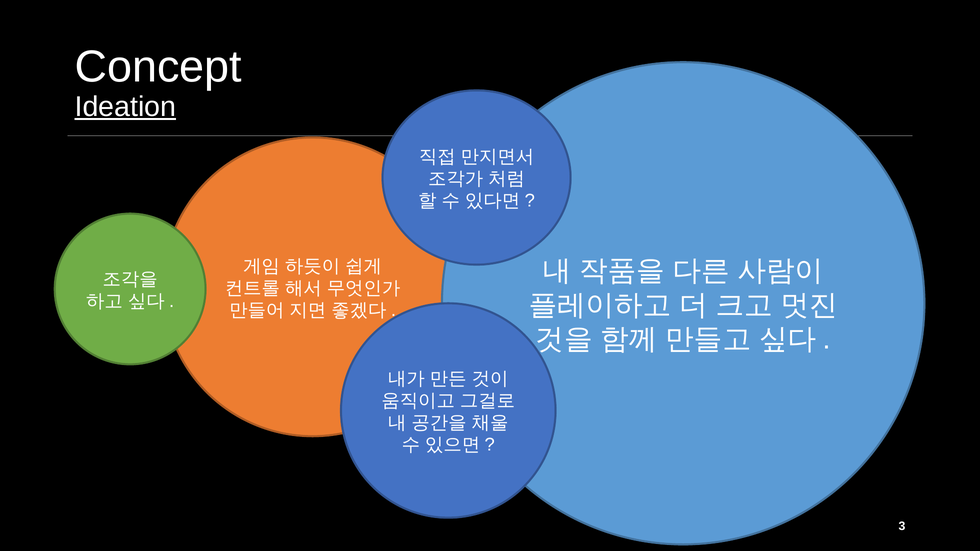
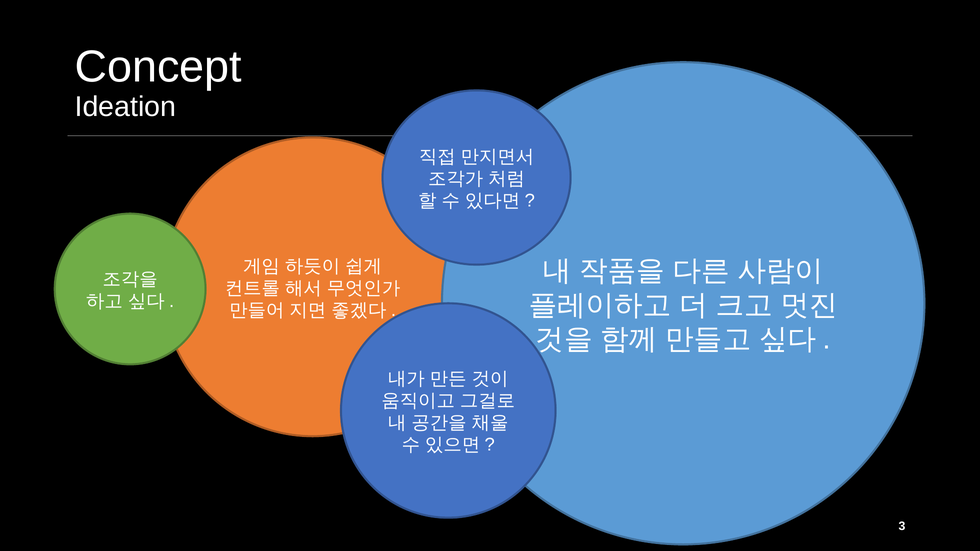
Ideation underline: present -> none (125, 107)
